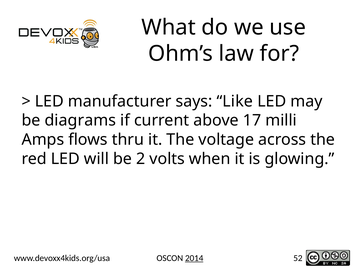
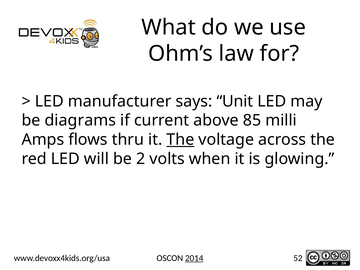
Like: Like -> Unit (235, 101)
17: 17 -> 85 (252, 120)
The underline: none -> present (180, 140)
